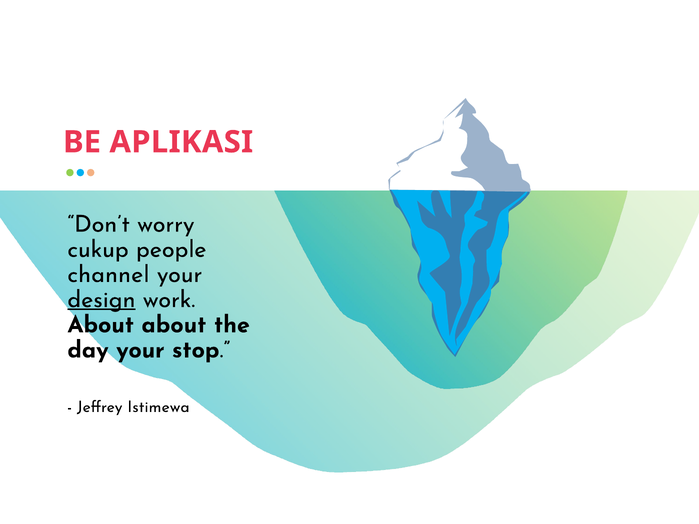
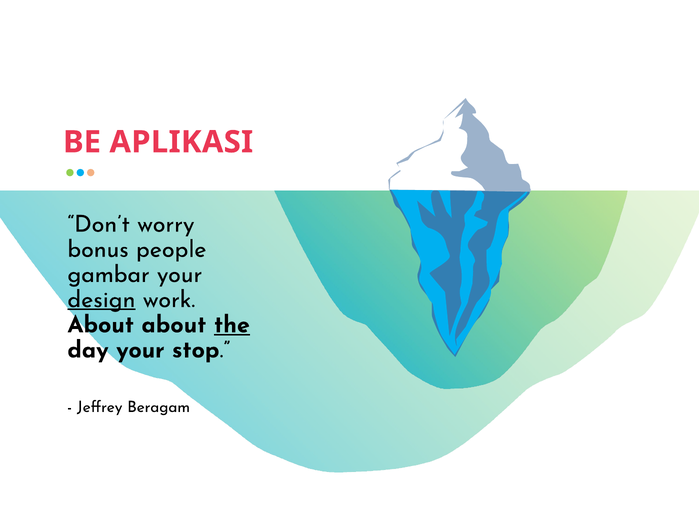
cukup: cukup -> bonus (98, 249)
channel: channel -> gambar (109, 274)
the underline: none -> present (232, 325)
Istimewa: Istimewa -> Beragam (159, 407)
